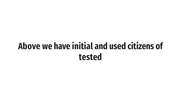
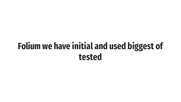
Above: Above -> Folium (29, 46)
citizens: citizens -> biggest (141, 46)
